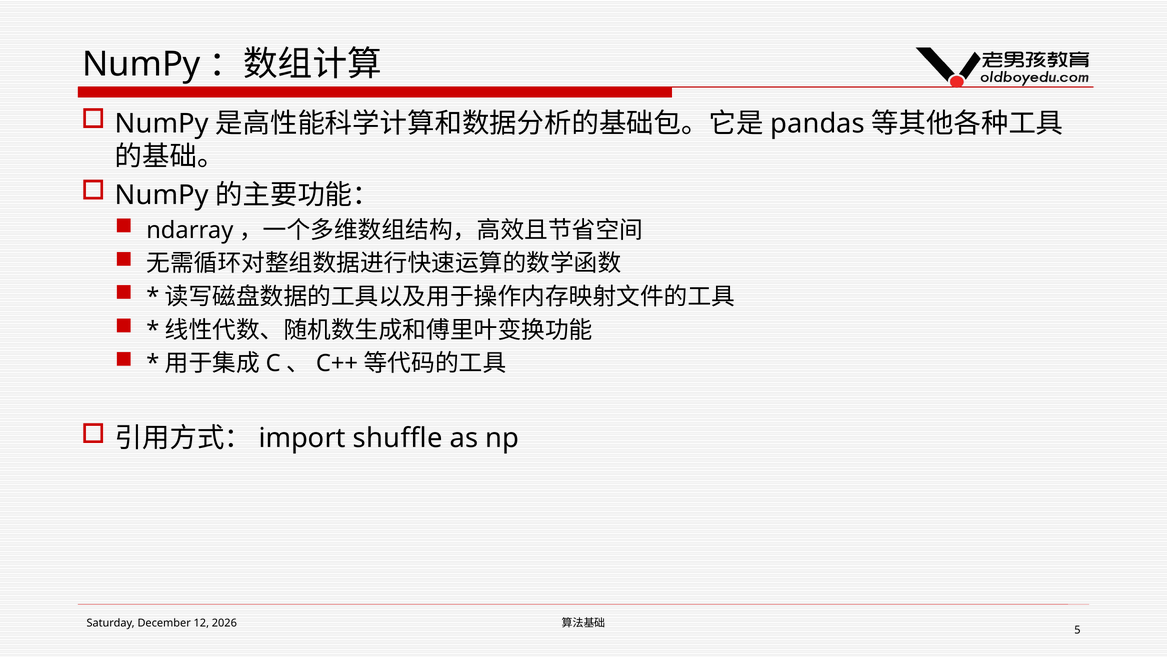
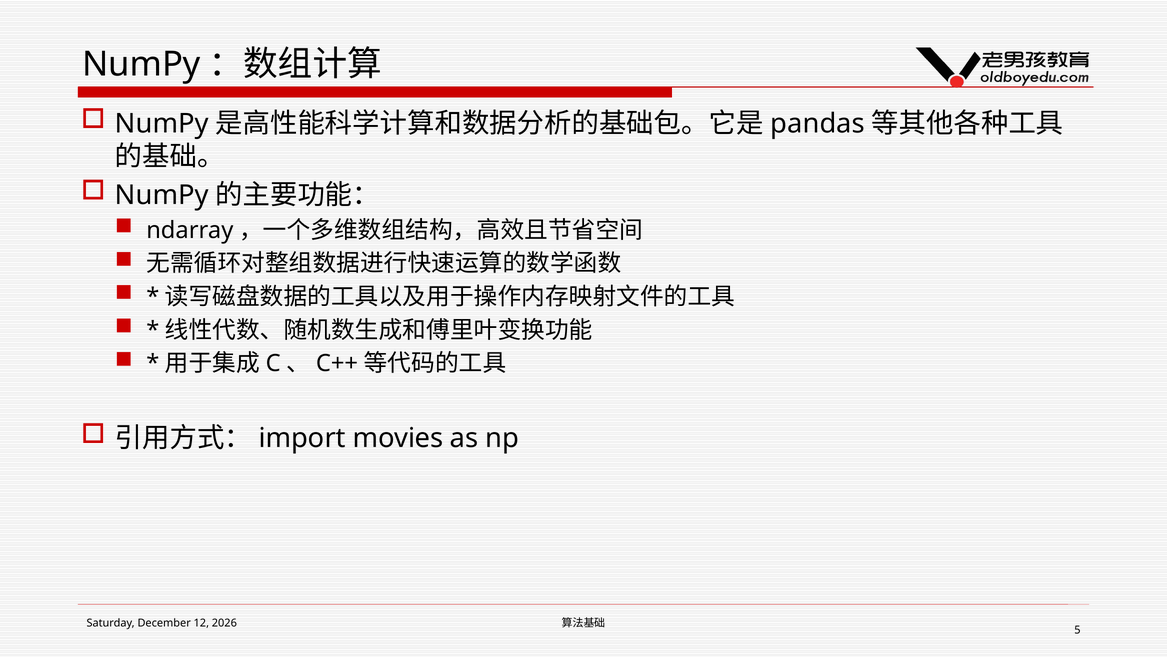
shuffle: shuffle -> movies (398, 438)
